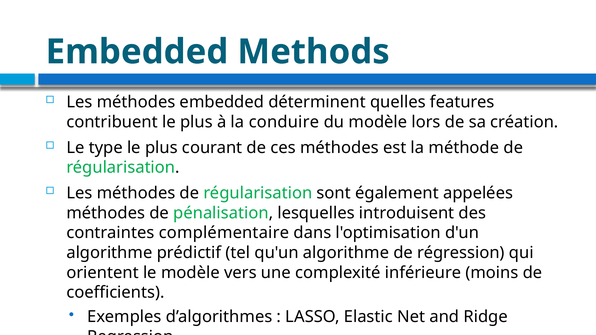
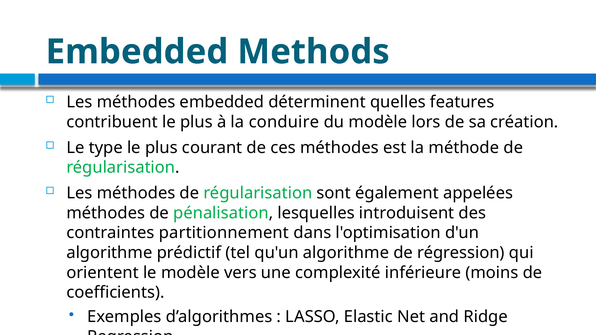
complémentaire: complémentaire -> partitionnement (224, 233)
